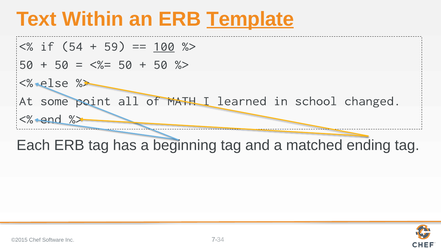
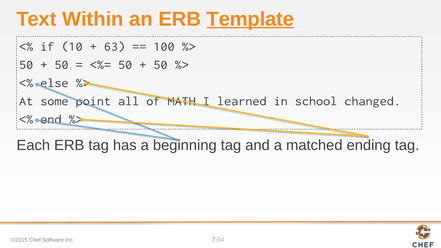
54: 54 -> 10 (72, 46)
59: 59 -> 63 (114, 46)
100 underline: present -> none (164, 46)
